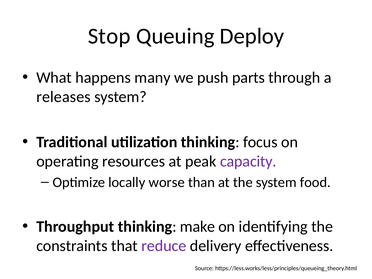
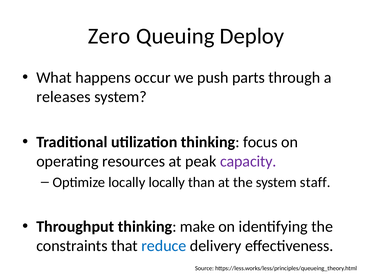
Stop: Stop -> Zero (109, 36)
many: many -> occur (153, 78)
locally worse: worse -> locally (167, 182)
food: food -> staff (315, 182)
reduce colour: purple -> blue (164, 246)
